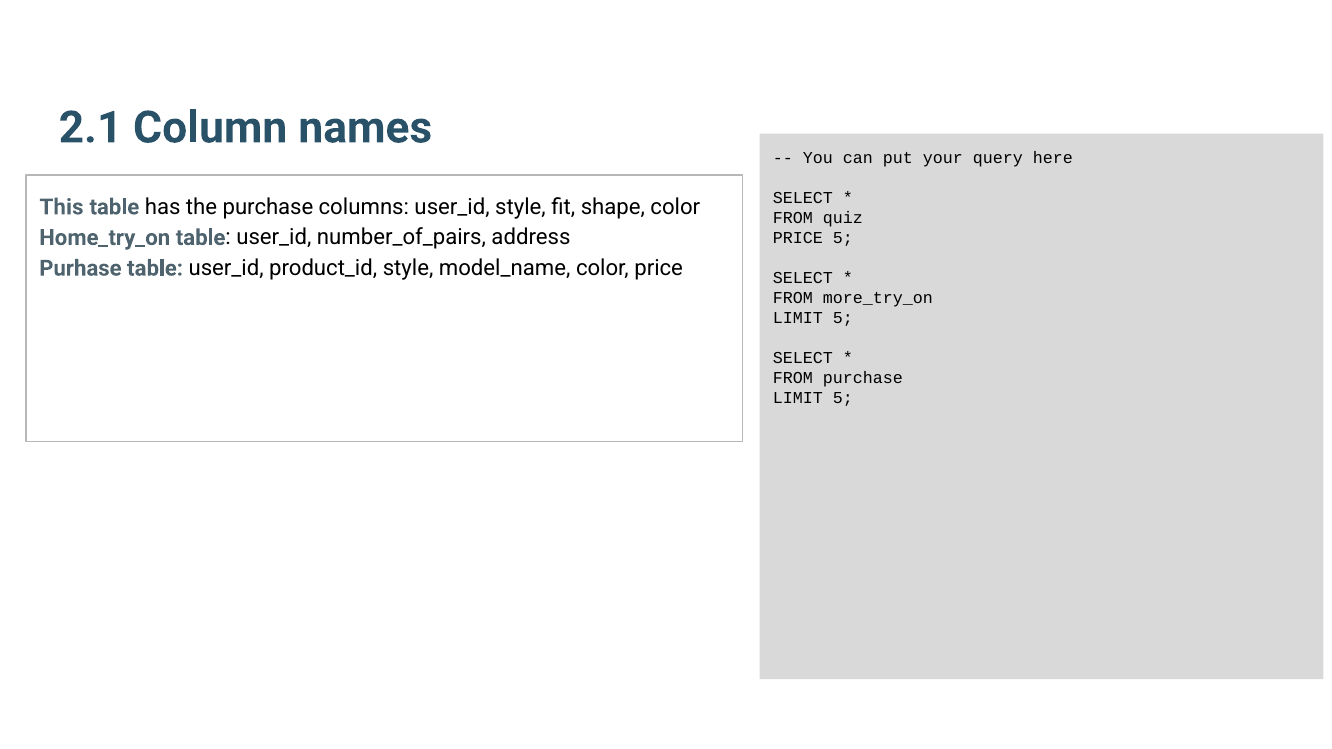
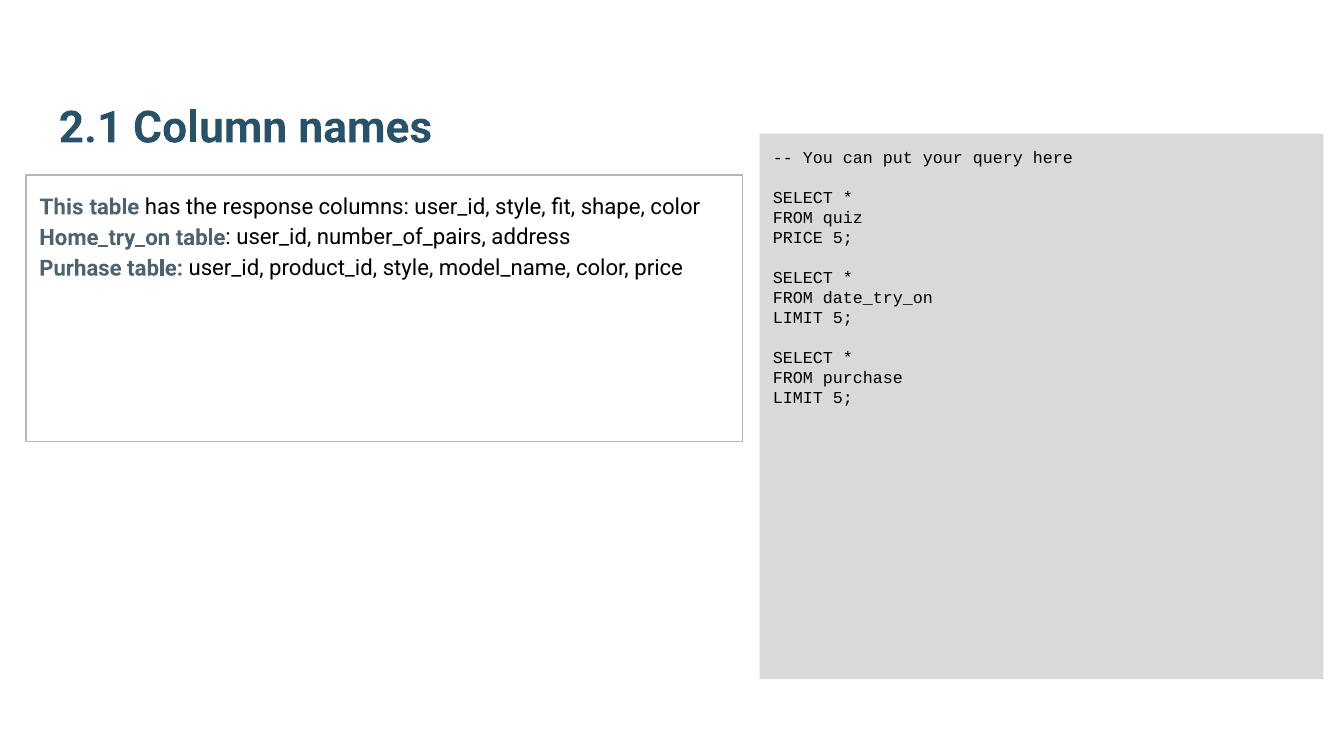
the purchase: purchase -> response (268, 207)
more_try_on: more_try_on -> date_try_on (878, 298)
